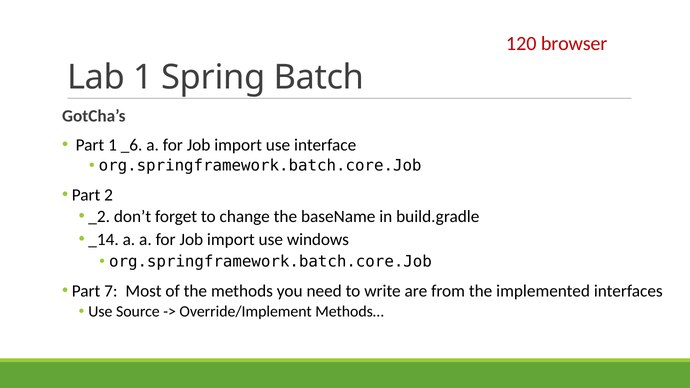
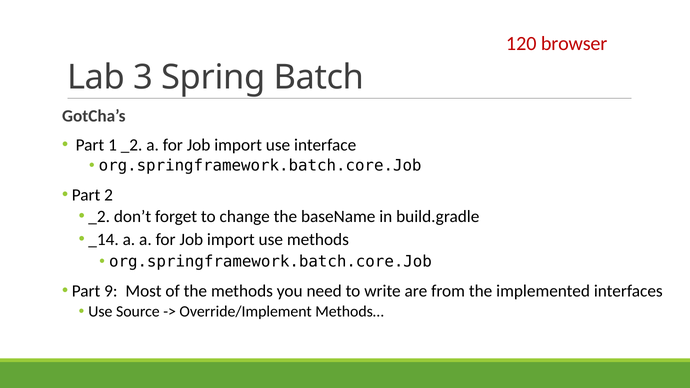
Lab 1: 1 -> 3 (143, 77)
1 _6: _6 -> _2 (132, 145)
use windows: windows -> methods (318, 239)
7: 7 -> 9 (111, 291)
